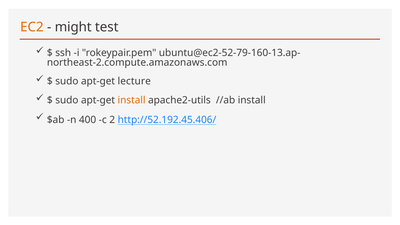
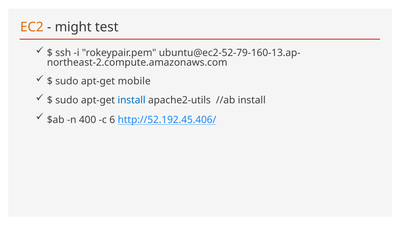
lecture: lecture -> mobile (134, 81)
install colour: orange -> blue (132, 100)
2: 2 -> 6 (112, 120)
